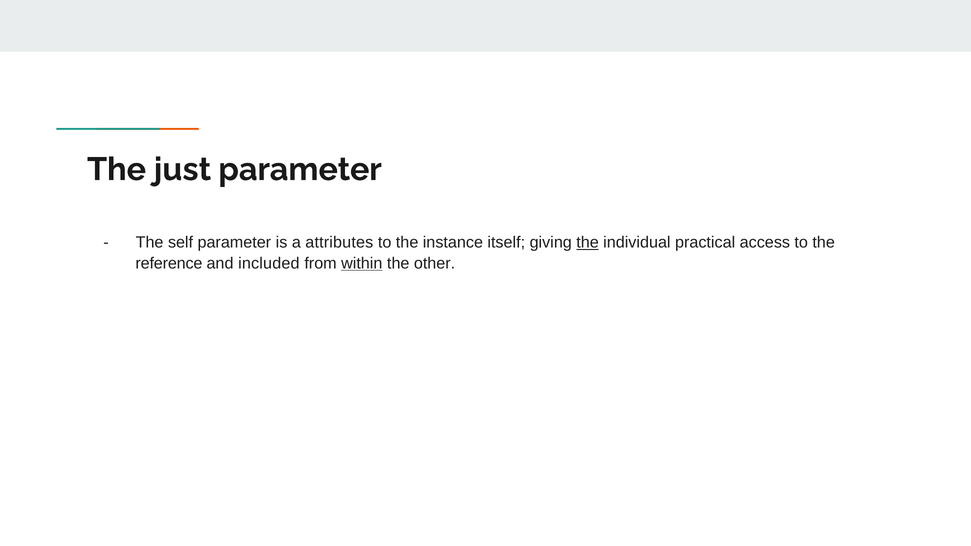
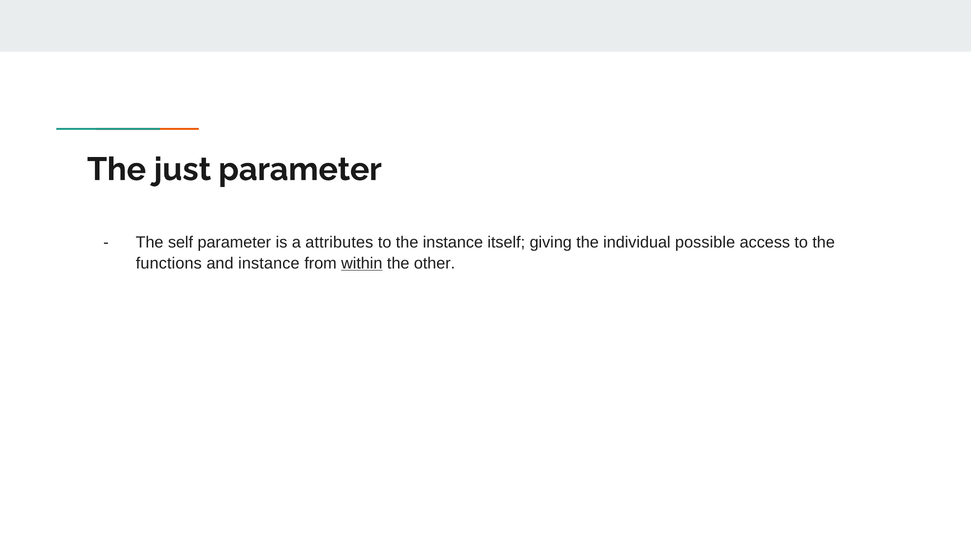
the underline: present -> none (588, 243)
practical: practical -> possible (705, 243)
reference: reference -> functions (169, 263)
and included: included -> instance (269, 263)
